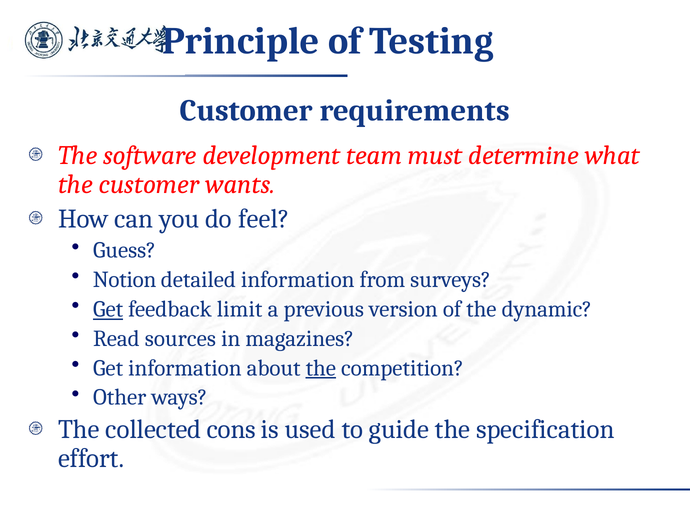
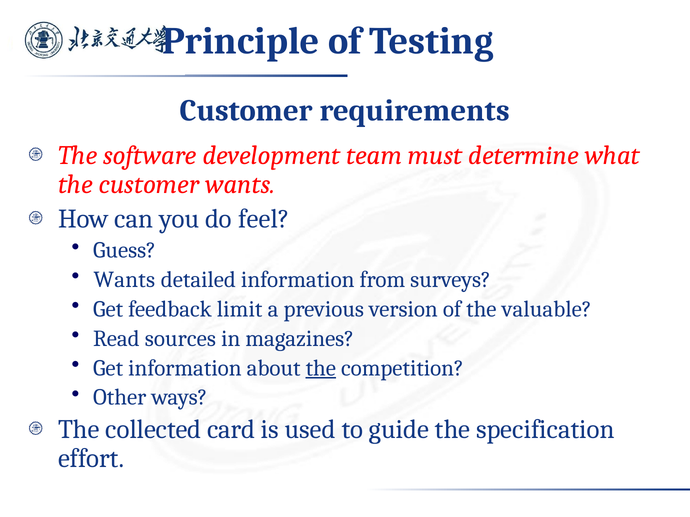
Notion: Notion -> Wants (124, 280)
Get underline: present -> none (108, 309)
dynamic: dynamic -> valuable (547, 309)
cons: cons -> card (231, 430)
